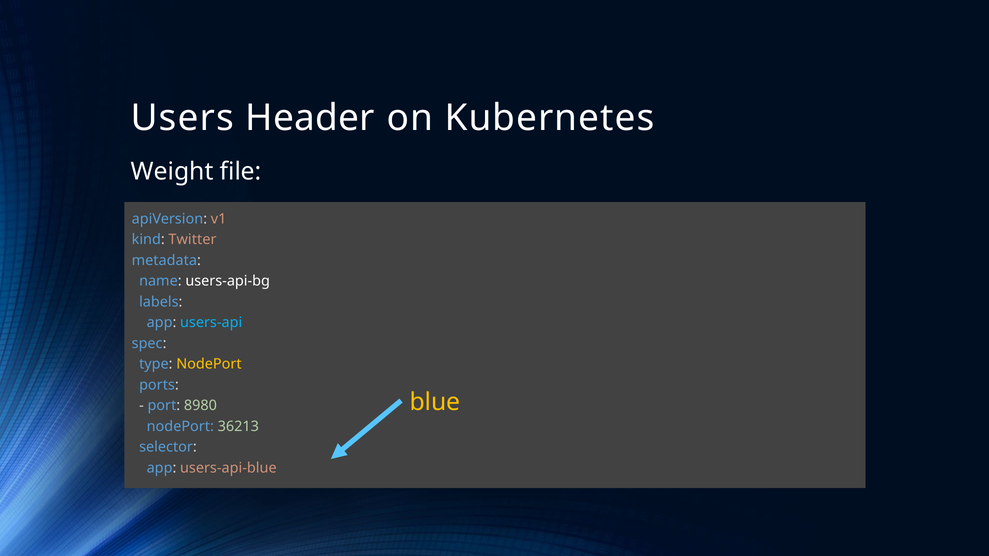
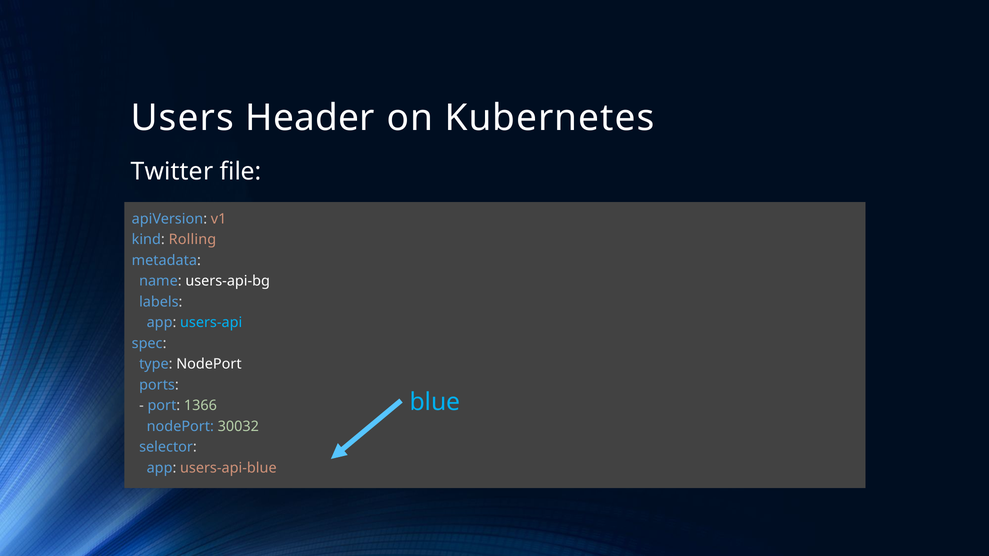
Weight: Weight -> Twitter (172, 172)
Twitter: Twitter -> Rolling (192, 240)
NodePort colour: yellow -> white (209, 364)
blue colour: yellow -> light blue (435, 402)
8980: 8980 -> 1366 (200, 406)
36213: 36213 -> 30032 (238, 427)
